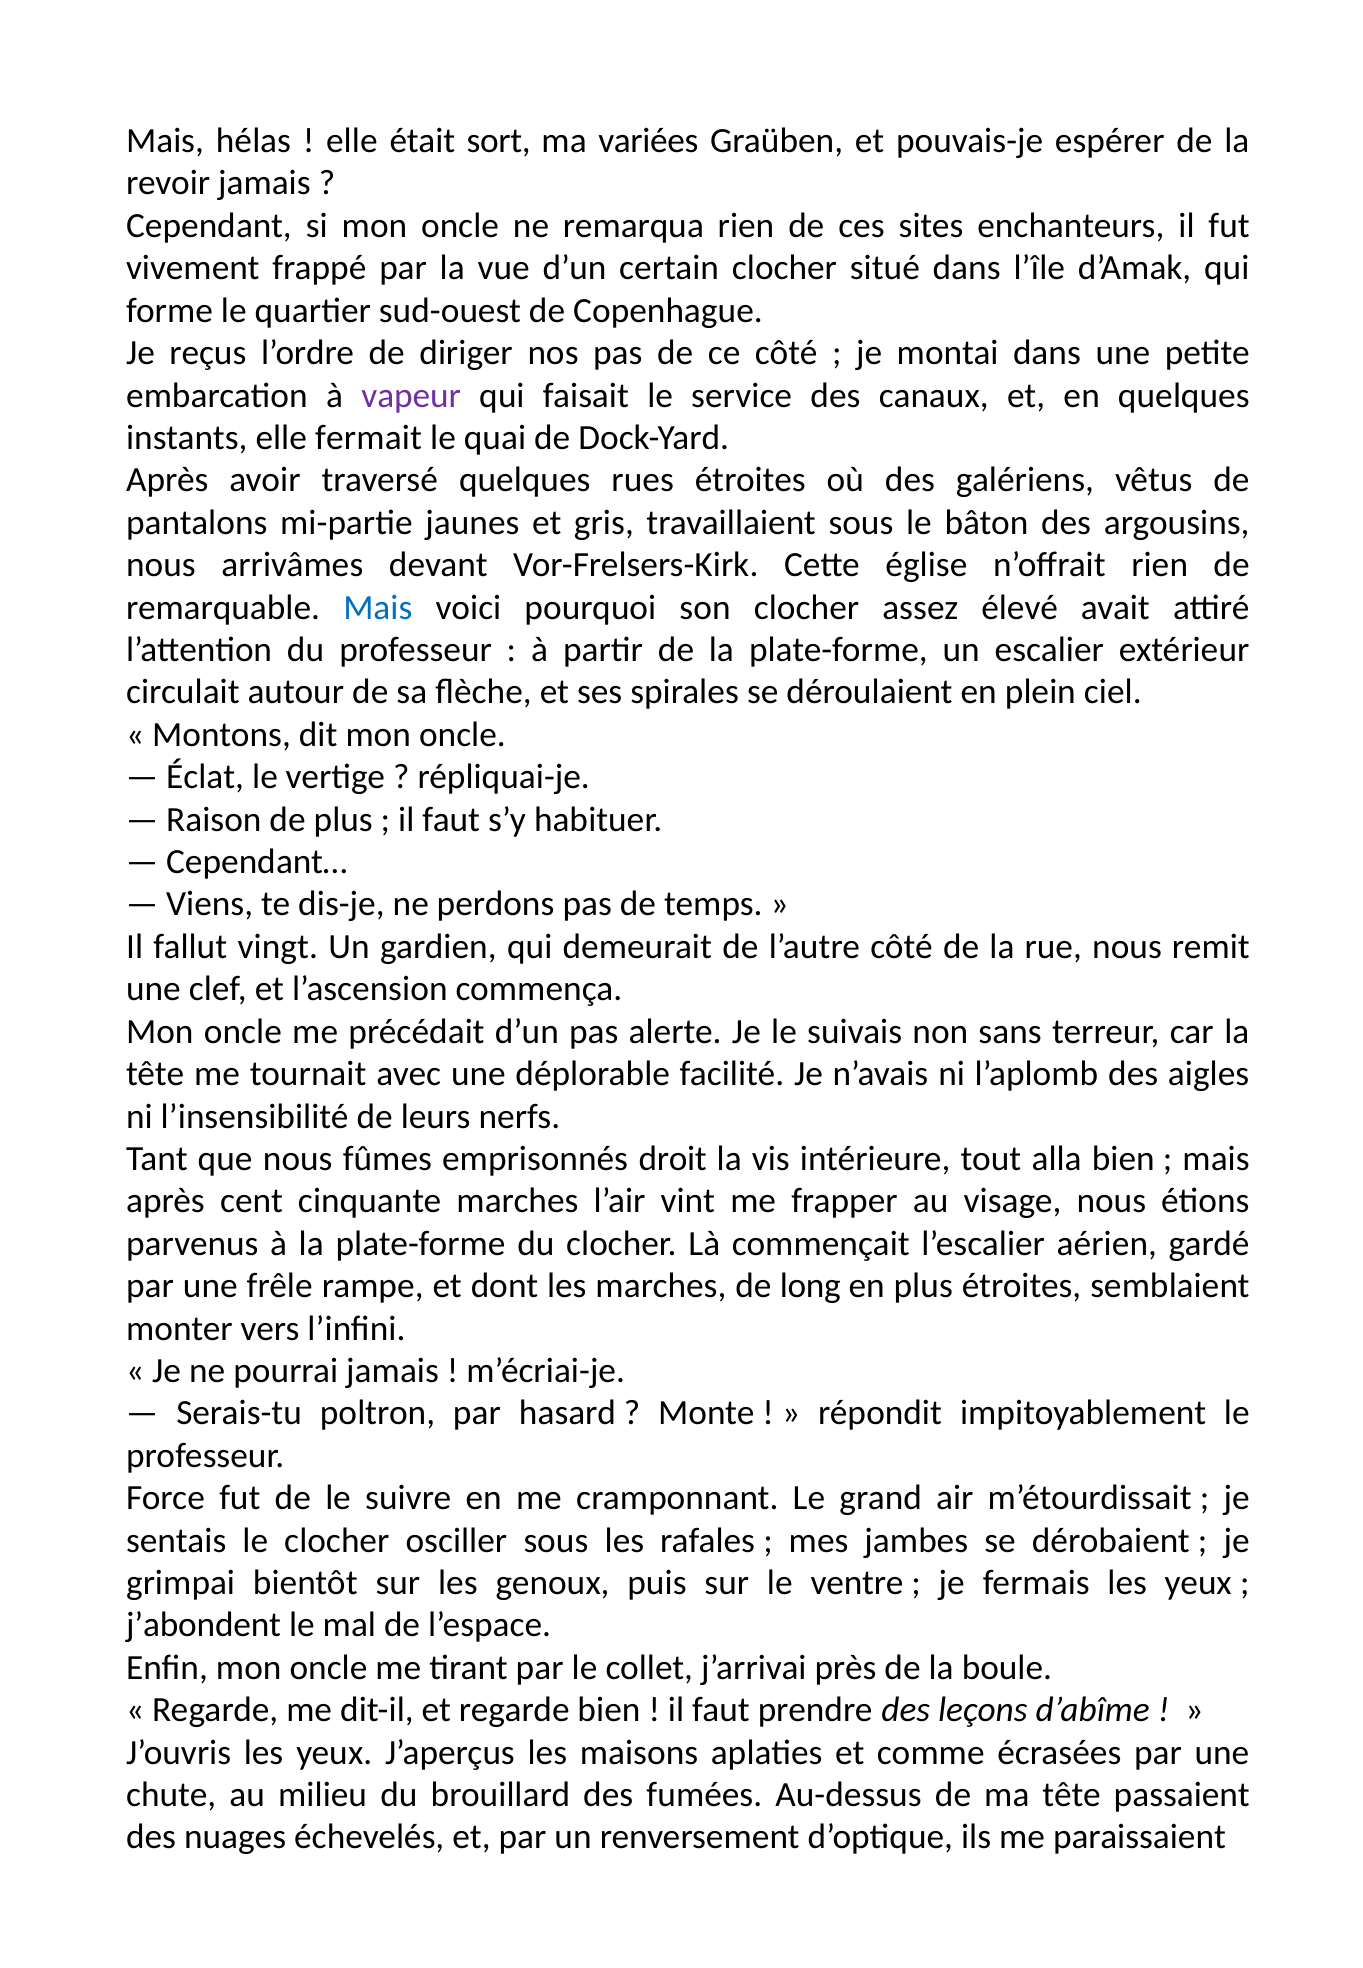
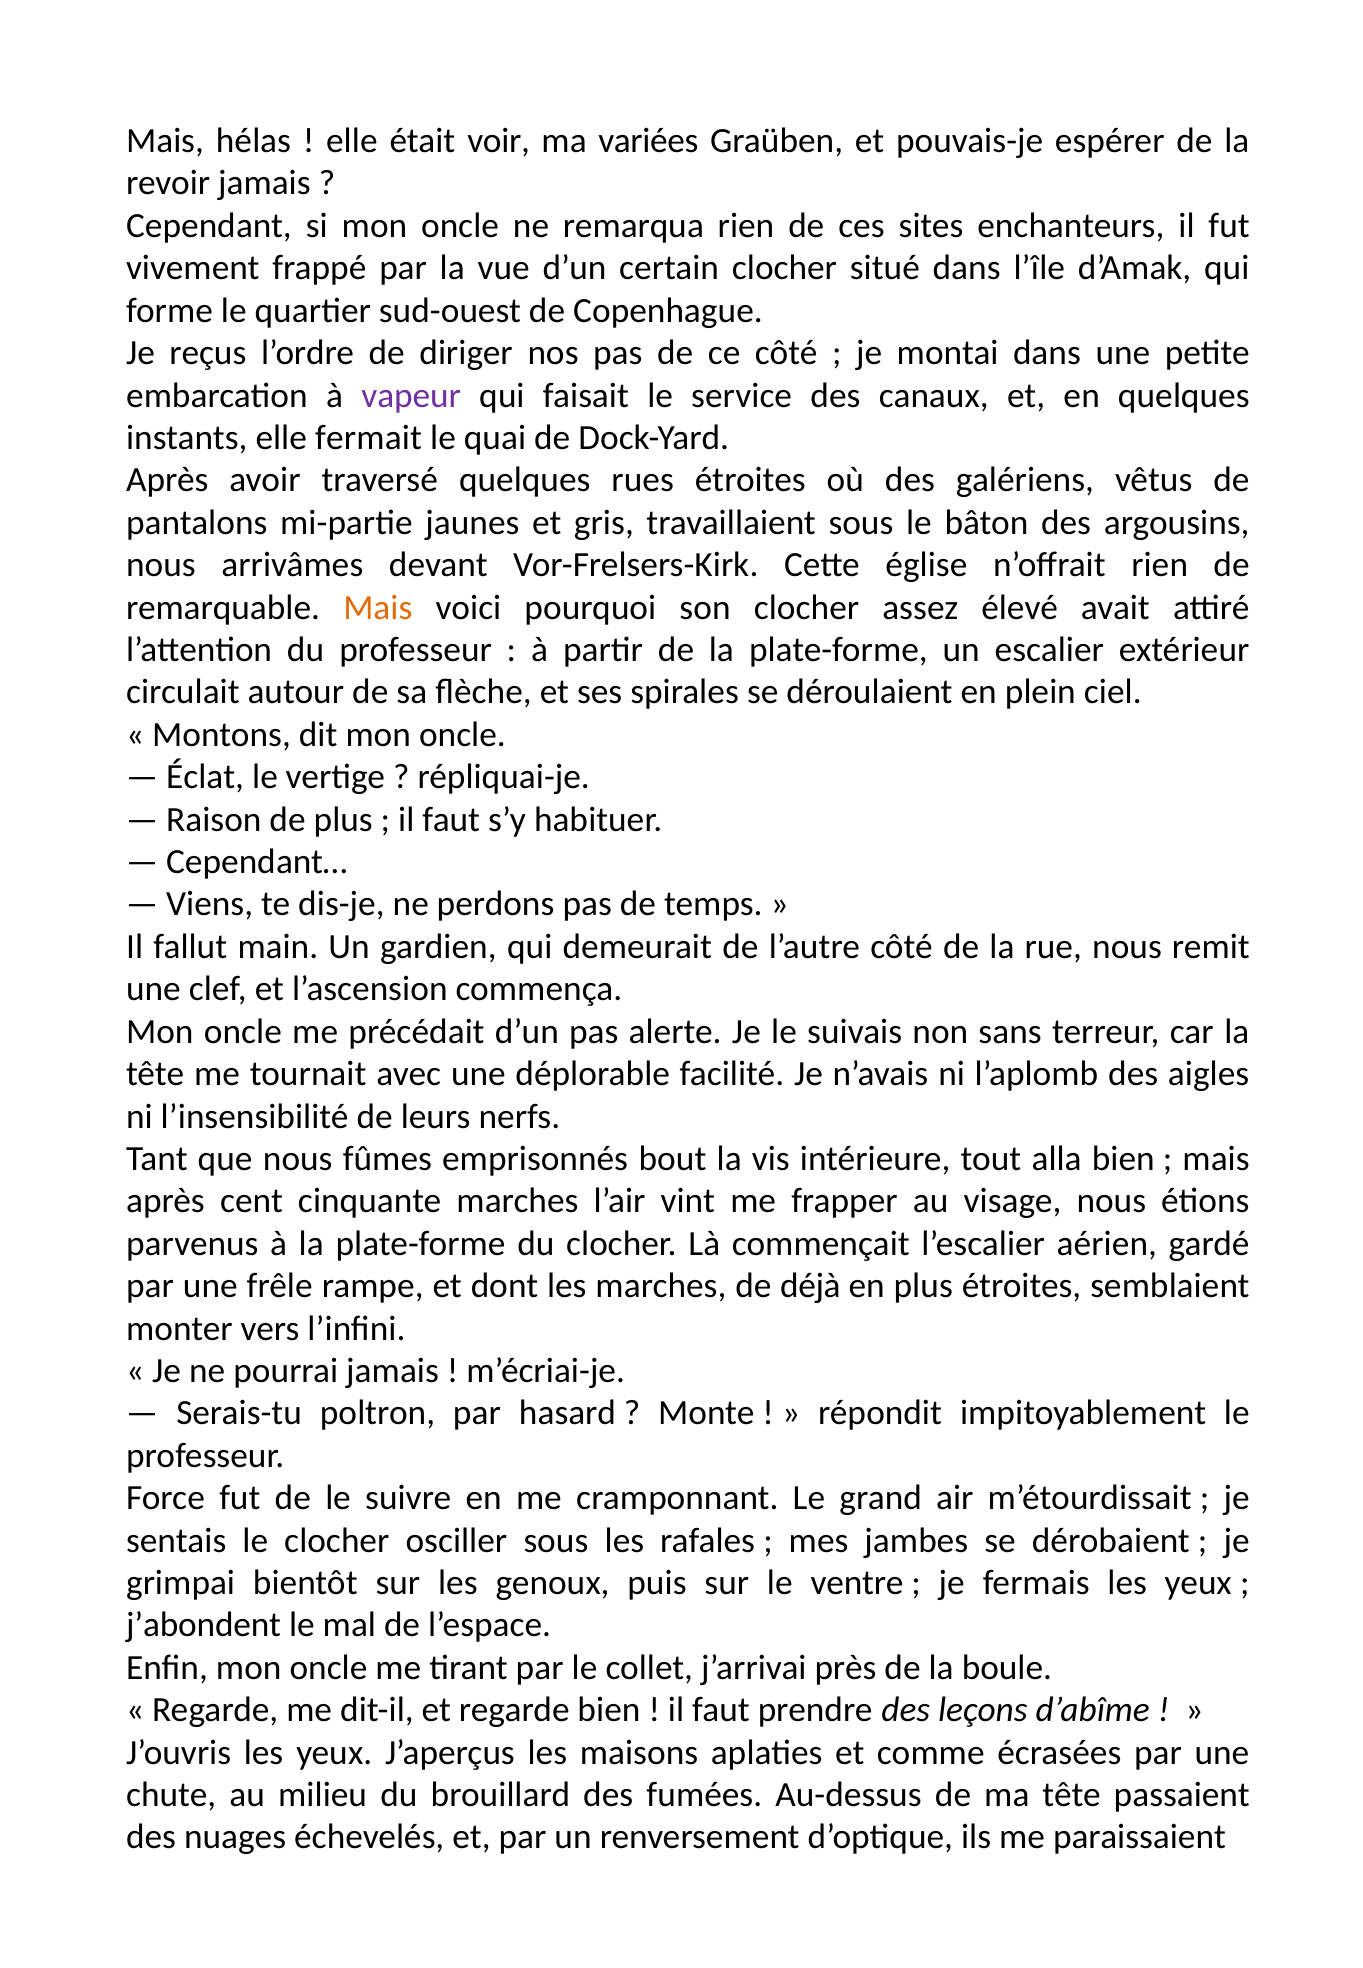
sort: sort -> voir (499, 141)
Mais colour: blue -> orange (378, 608)
vingt: vingt -> main (278, 947)
droit: droit -> bout (672, 1159)
long: long -> déjà (810, 1287)
